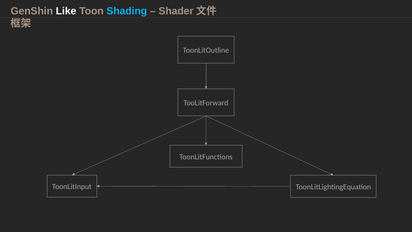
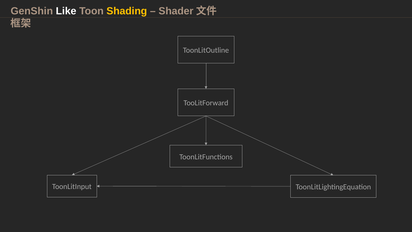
Shading colour: light blue -> yellow (127, 11)
